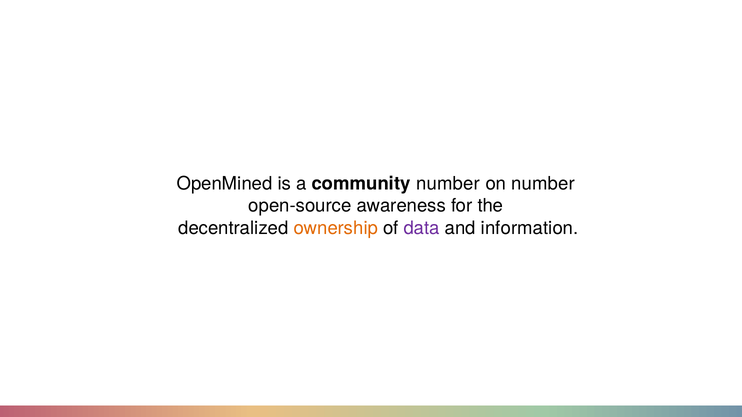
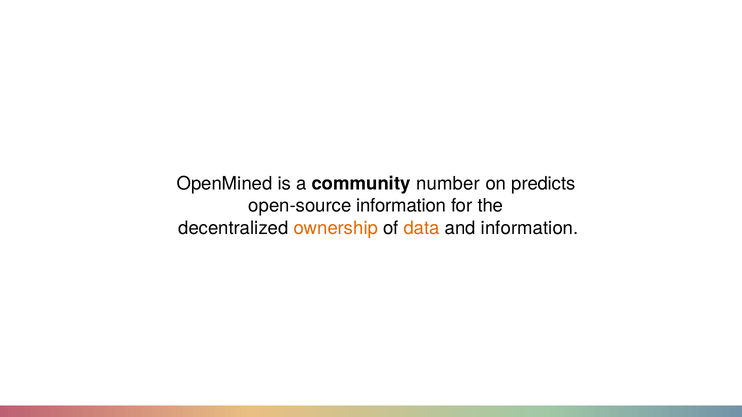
on number: number -> predicts (543, 184)
open-source awareness: awareness -> information (401, 206)
data colour: purple -> orange (422, 228)
